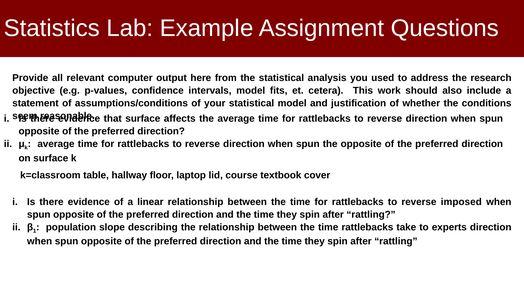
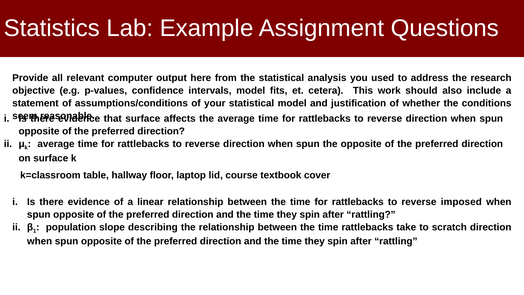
experts: experts -> scratch (449, 227)
